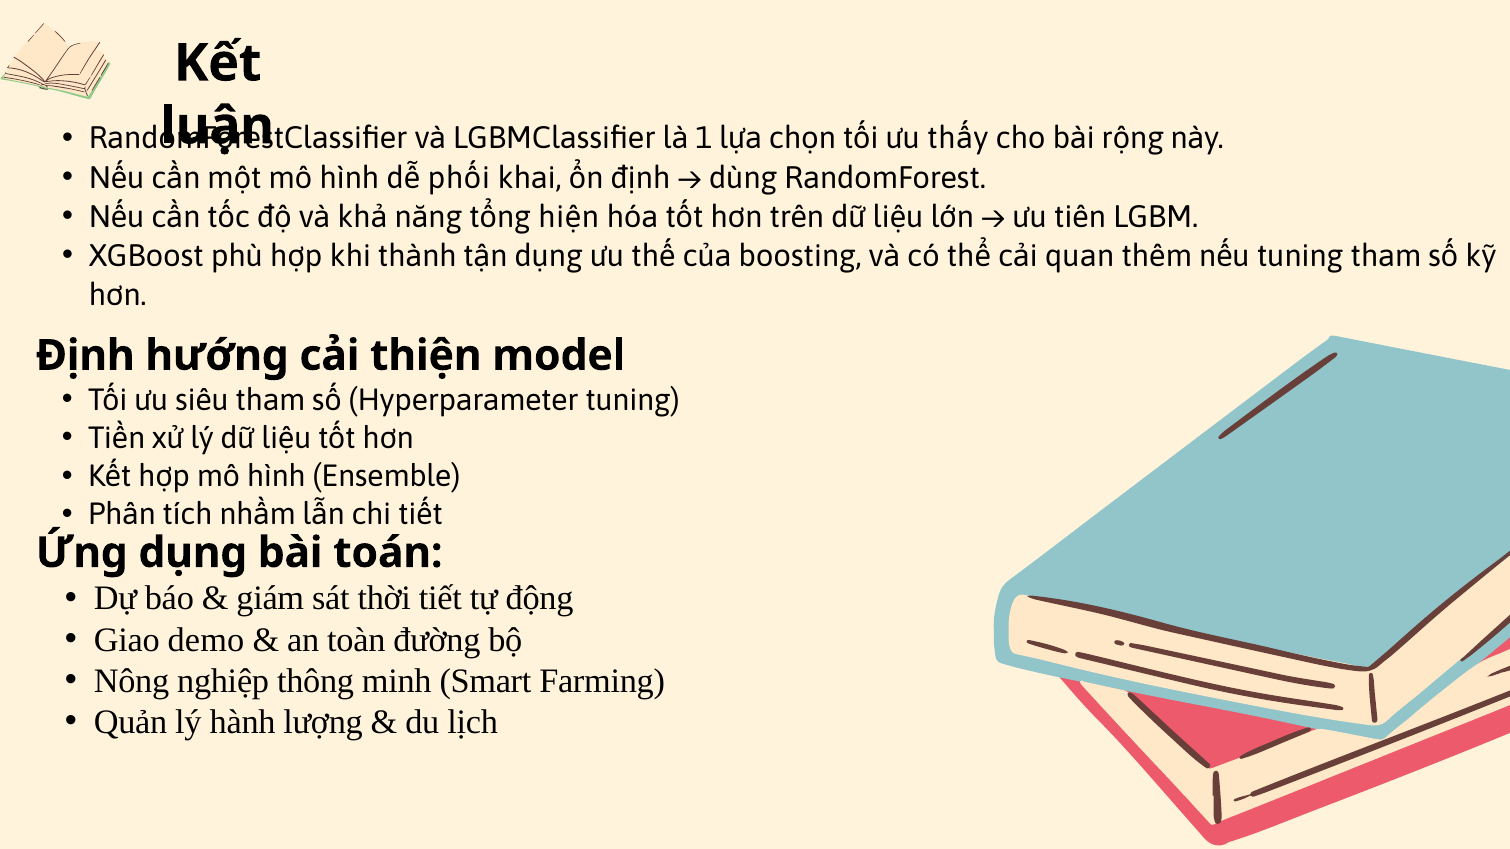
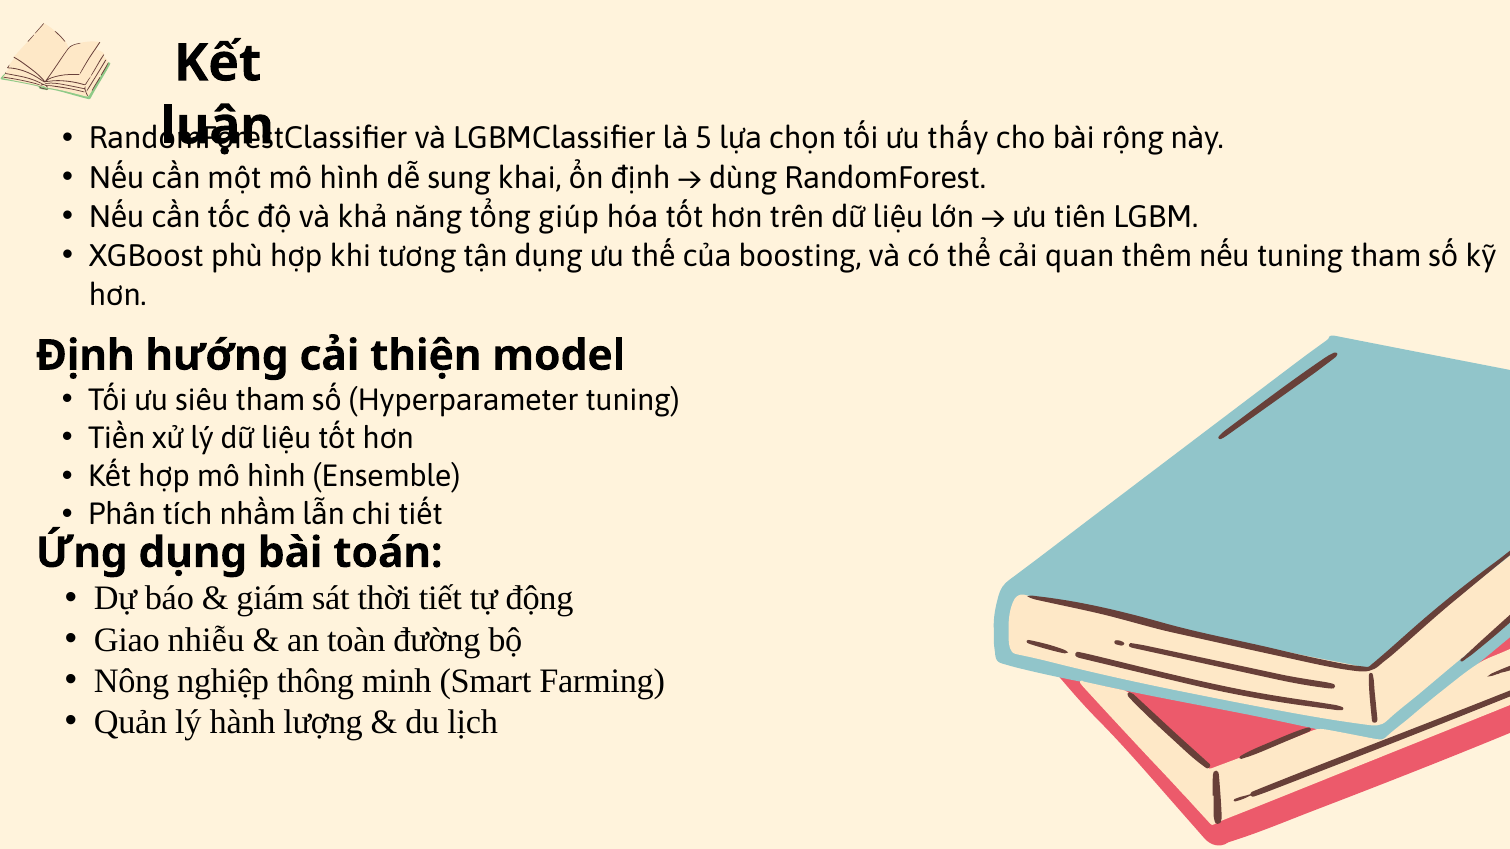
1: 1 -> 5 (704, 139)
phối: phối -> sung (459, 178)
hiện: hiện -> giúp (569, 217)
thành: thành -> tương (417, 256)
demo: demo -> nhiễu (206, 640)
